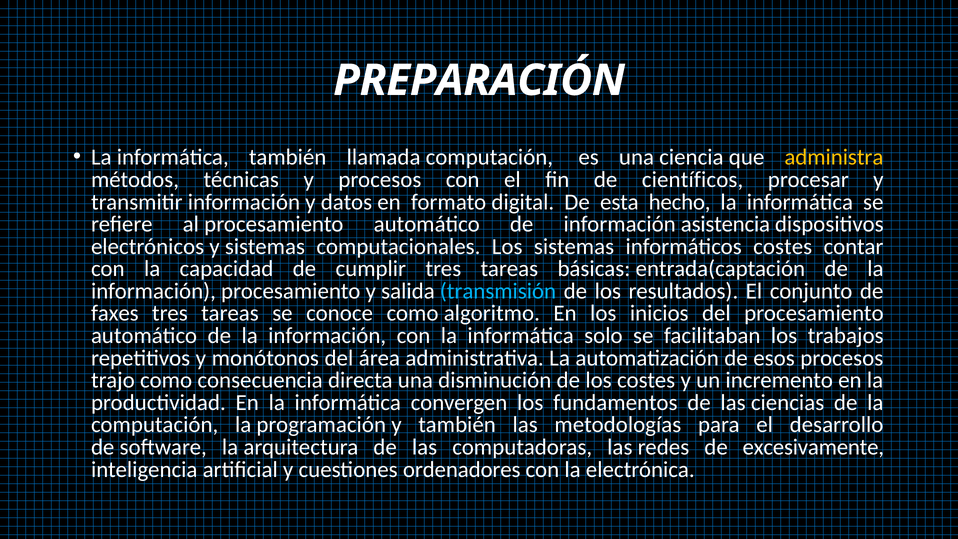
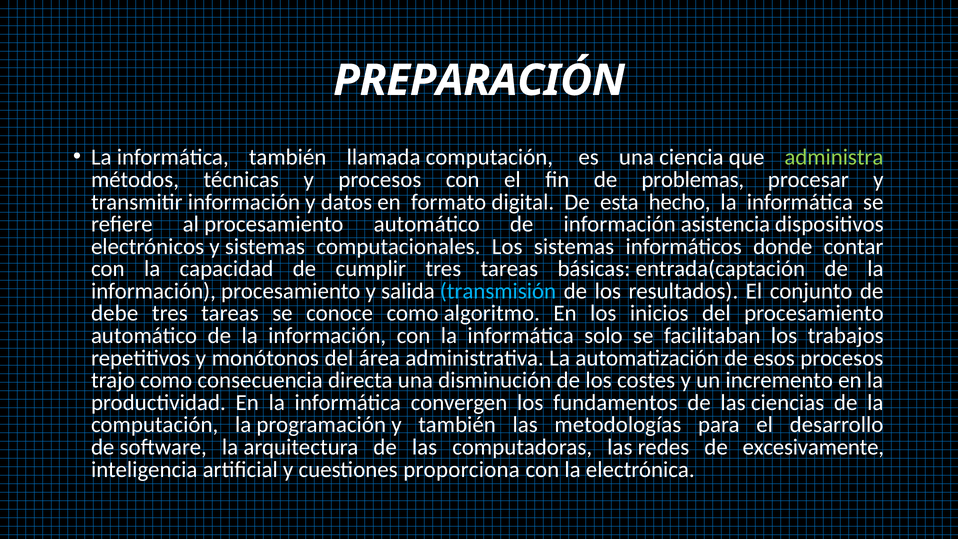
administra colour: yellow -> light green (834, 157)
científicos: científicos -> problemas (693, 180)
informáticos costes: costes -> donde (783, 246)
faxes: faxes -> debe (115, 313)
ordenadores: ordenadores -> proporciona (462, 469)
